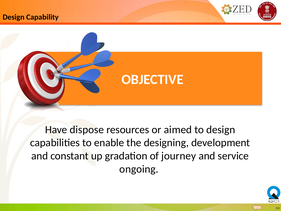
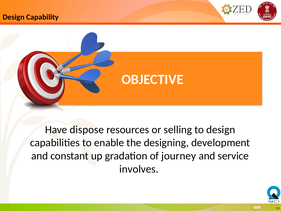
aimed: aimed -> selling (178, 129)
ongoing: ongoing -> involves (139, 169)
